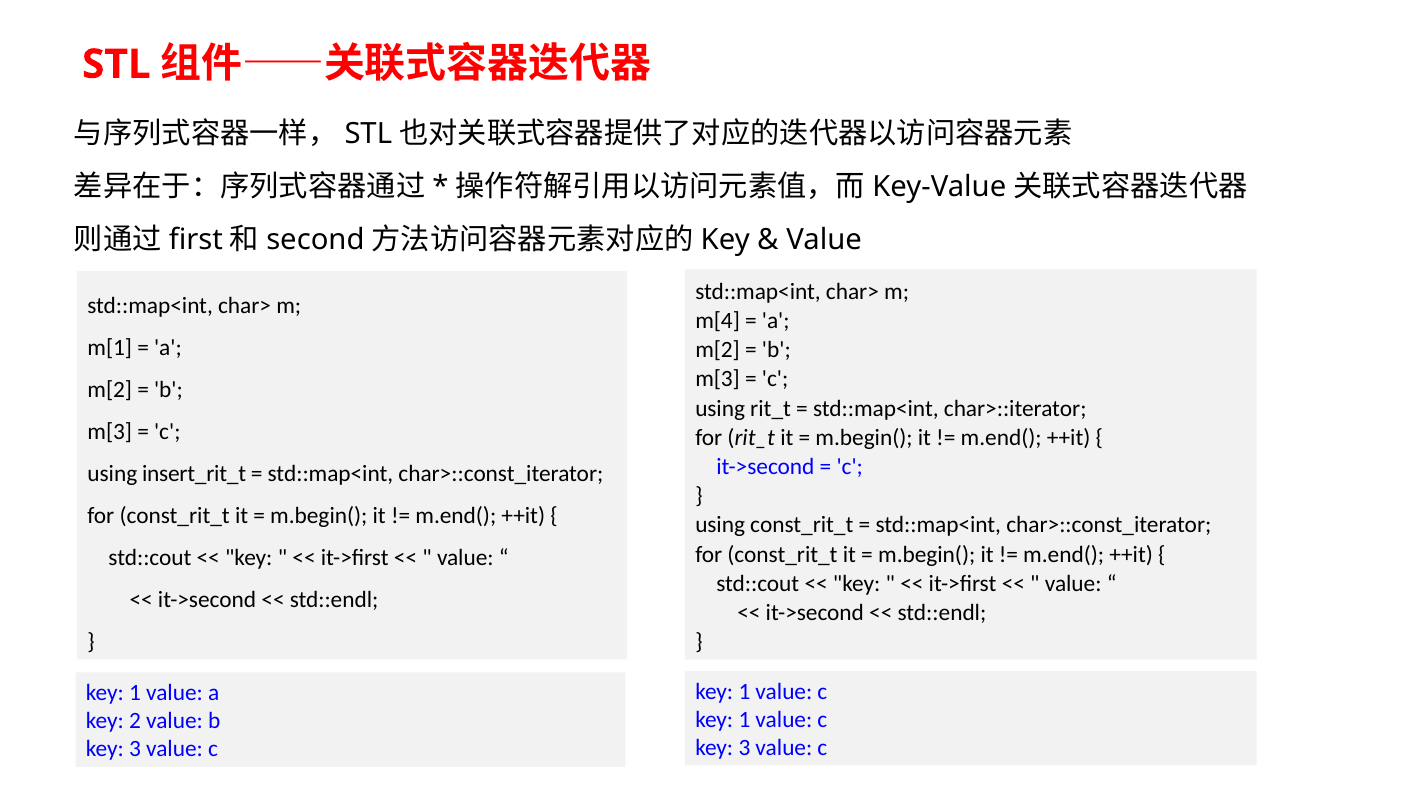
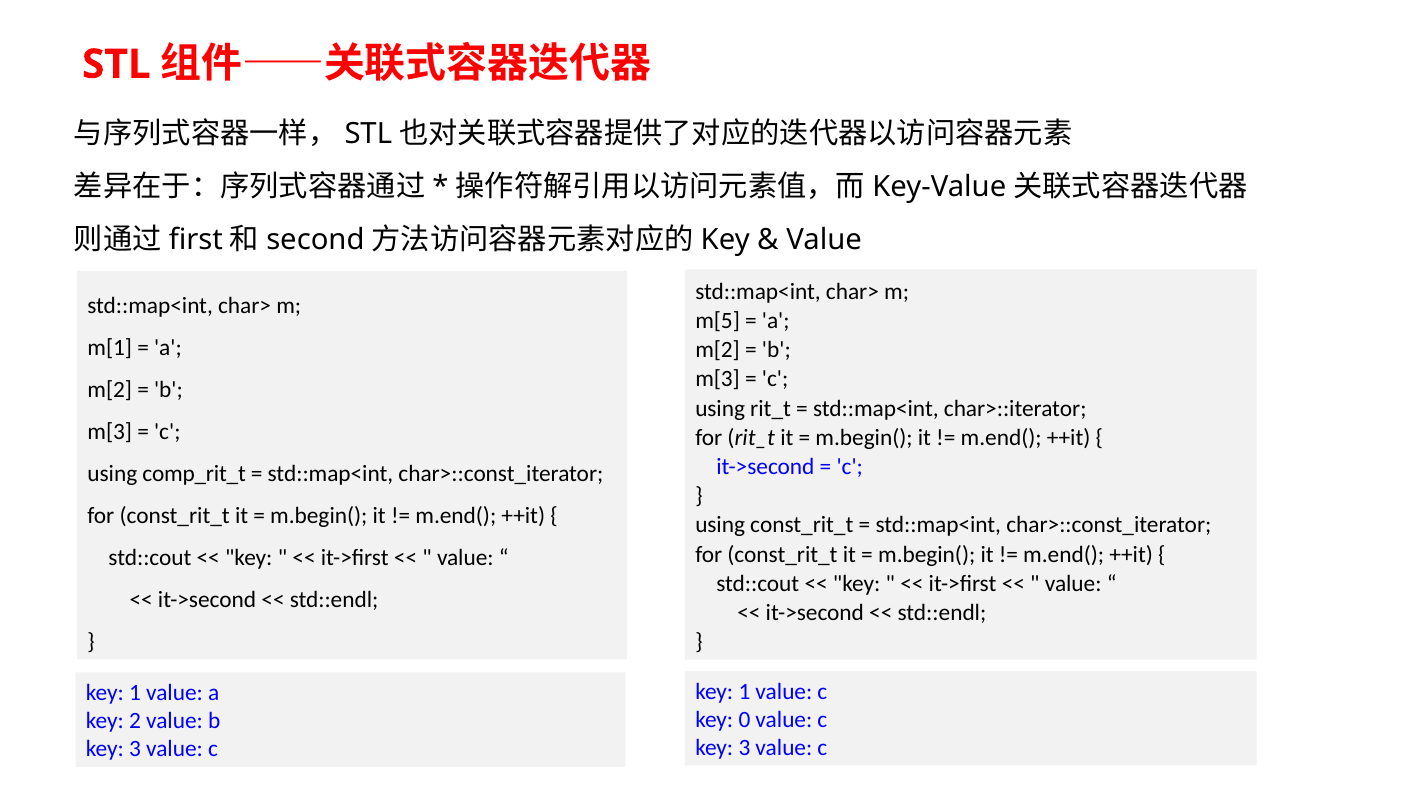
m[4: m[4 -> m[5 (718, 321)
insert_rit_t: insert_rit_t -> comp_rit_t (194, 474)
1: 1 -> 0 (744, 720)
